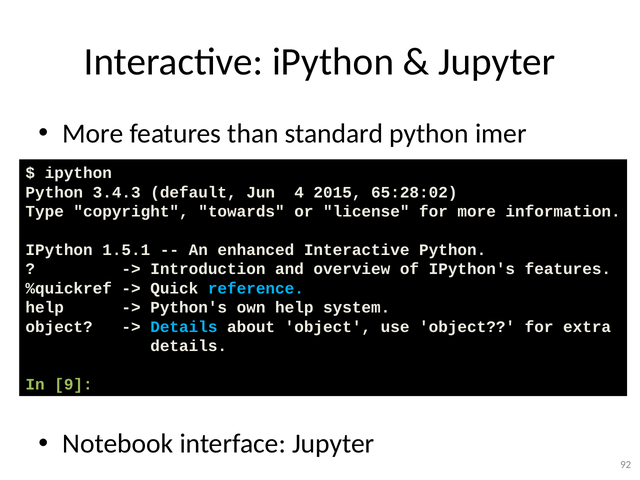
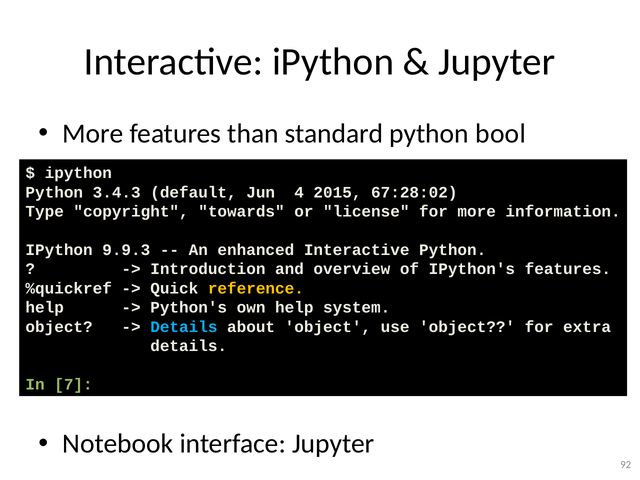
imer: imer -> bool (501, 134)
65:28:02: 65:28:02 -> 67:28:02 (414, 192)
1.5.1: 1.5.1 -> 9.9.3 (126, 250)
reference colour: light blue -> yellow (256, 288)
9: 9 -> 7 (73, 384)
